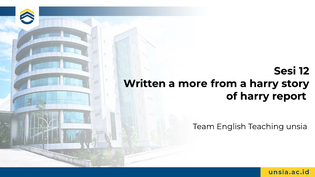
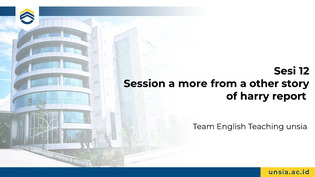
Written: Written -> Session (145, 84)
a harry: harry -> other (264, 84)
